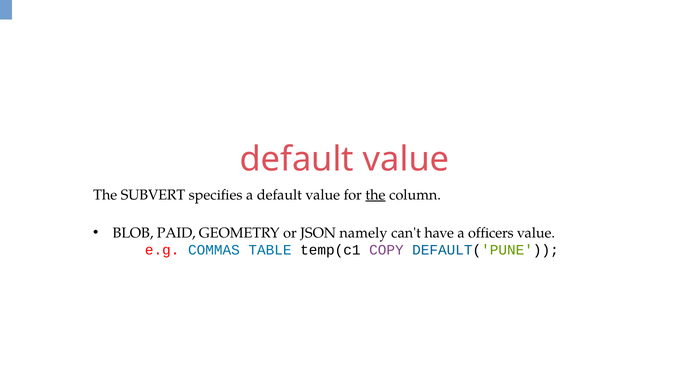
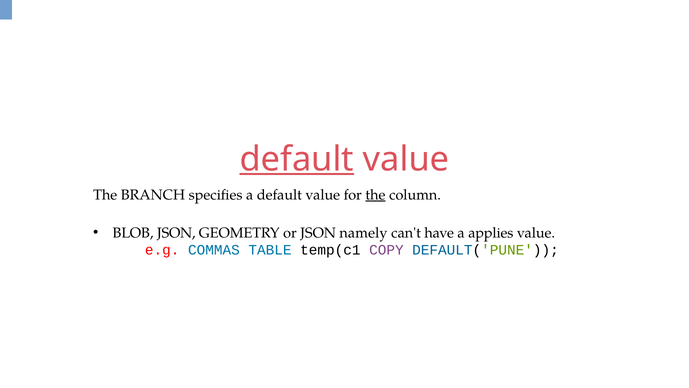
default underline: none -> present (297, 159)
SUBVERT: SUBVERT -> BRANCH (153, 195)
BLOB PAID: PAID -> JSON (176, 232)
officers: officers -> applies (491, 232)
